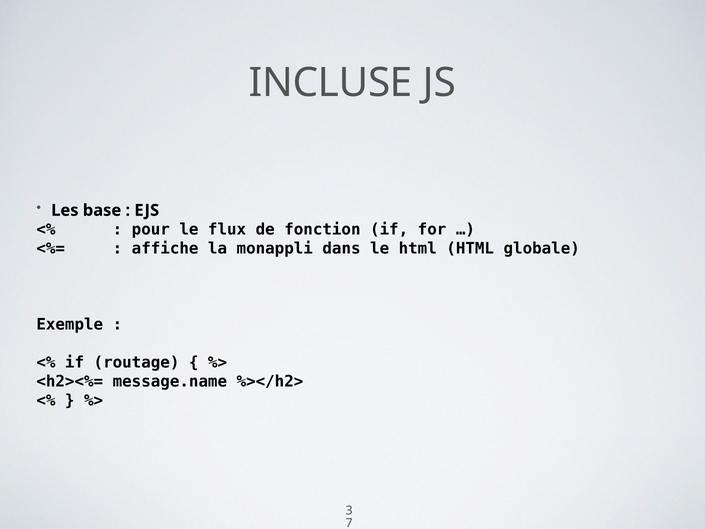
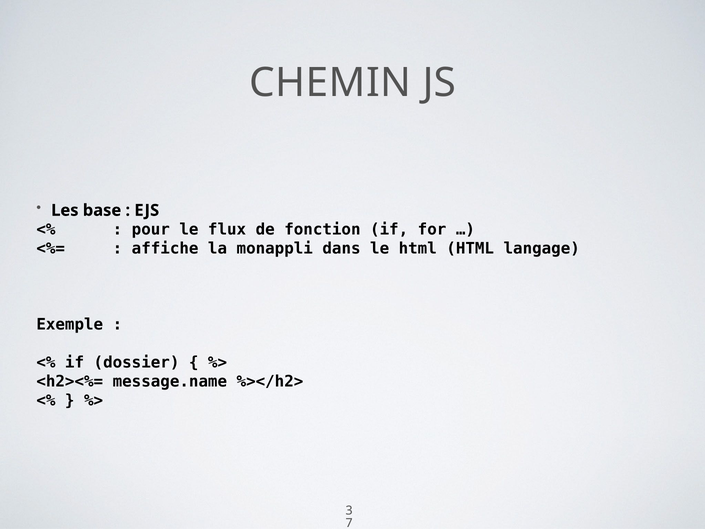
INCLUSE: INCLUSE -> CHEMIN (330, 83)
globale: globale -> langage (542, 249)
routage: routage -> dossier (137, 363)
